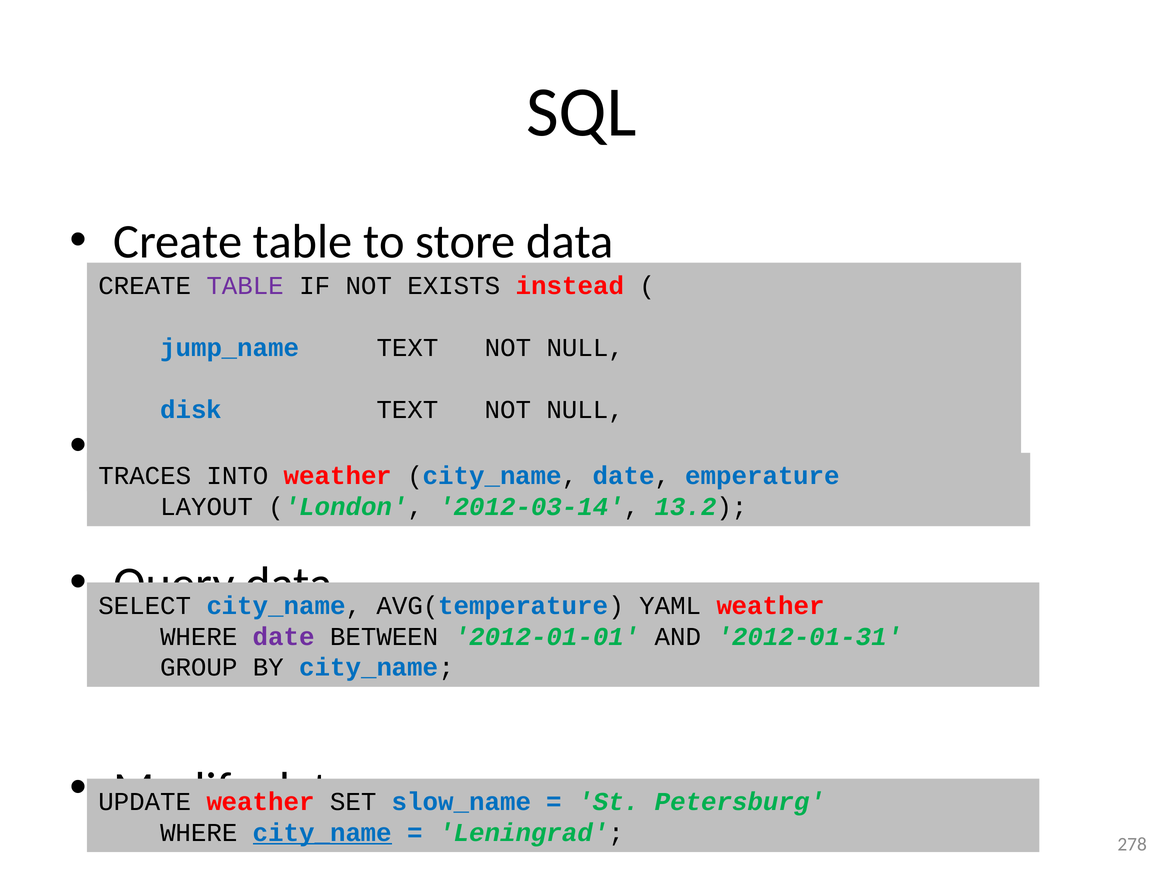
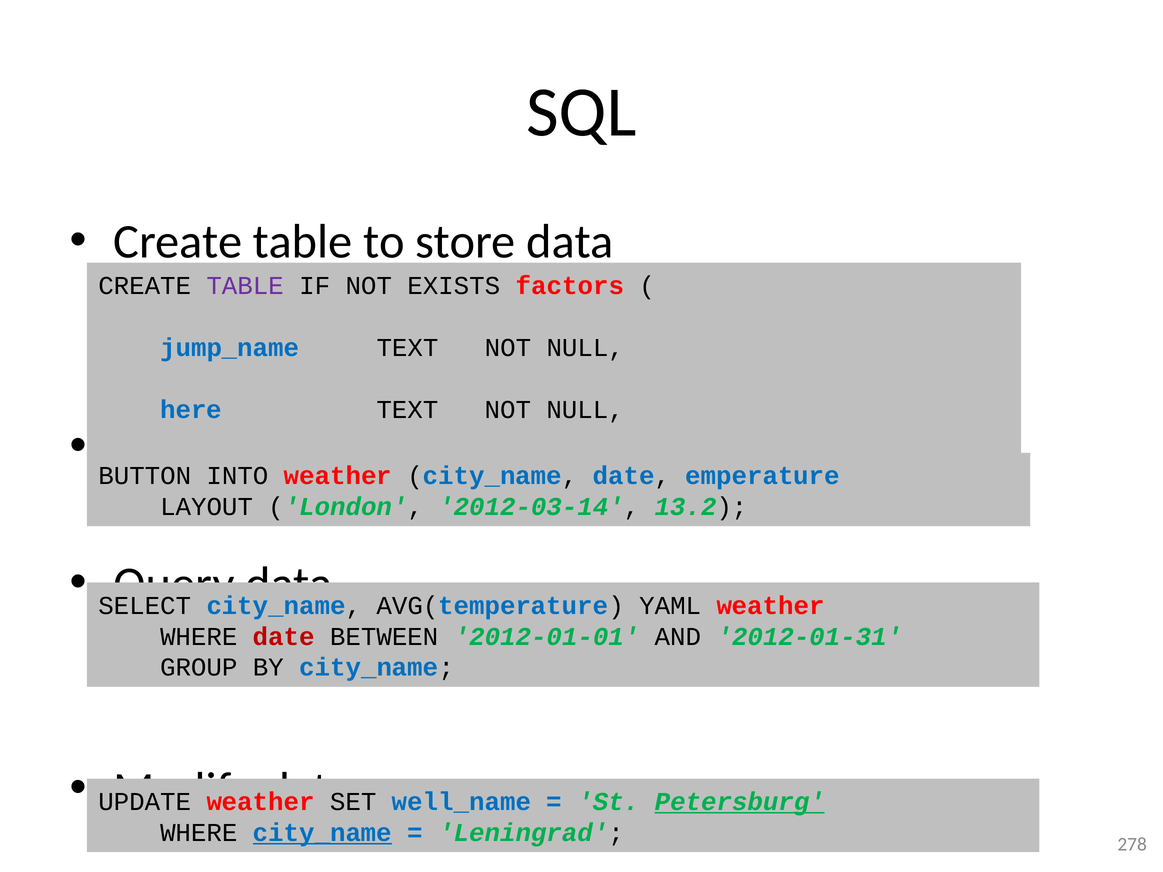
instead: instead -> factors (570, 286)
disk: disk -> here (191, 410)
TRACES: TRACES -> BUTTON (145, 476)
date colour: purple -> red (284, 637)
slow_name: slow_name -> well_name (462, 802)
Petersburg underline: none -> present (740, 802)
